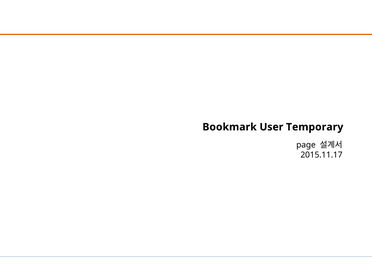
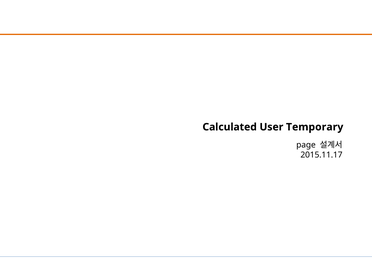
Bookmark: Bookmark -> Calculated (230, 127)
